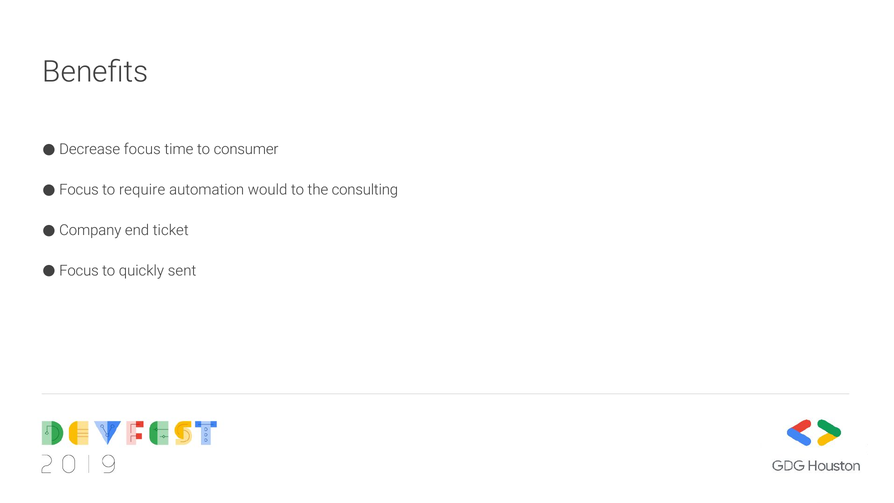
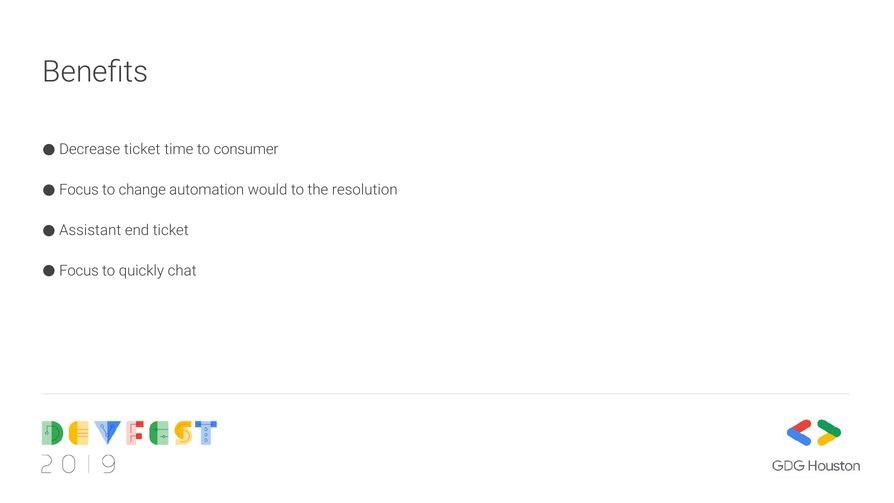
Decrease focus: focus -> ticket (142, 150)
require: require -> change (142, 190)
consulting: consulting -> resolution (365, 190)
Company: Company -> Assistant (90, 230)
sent: sent -> chat (182, 271)
